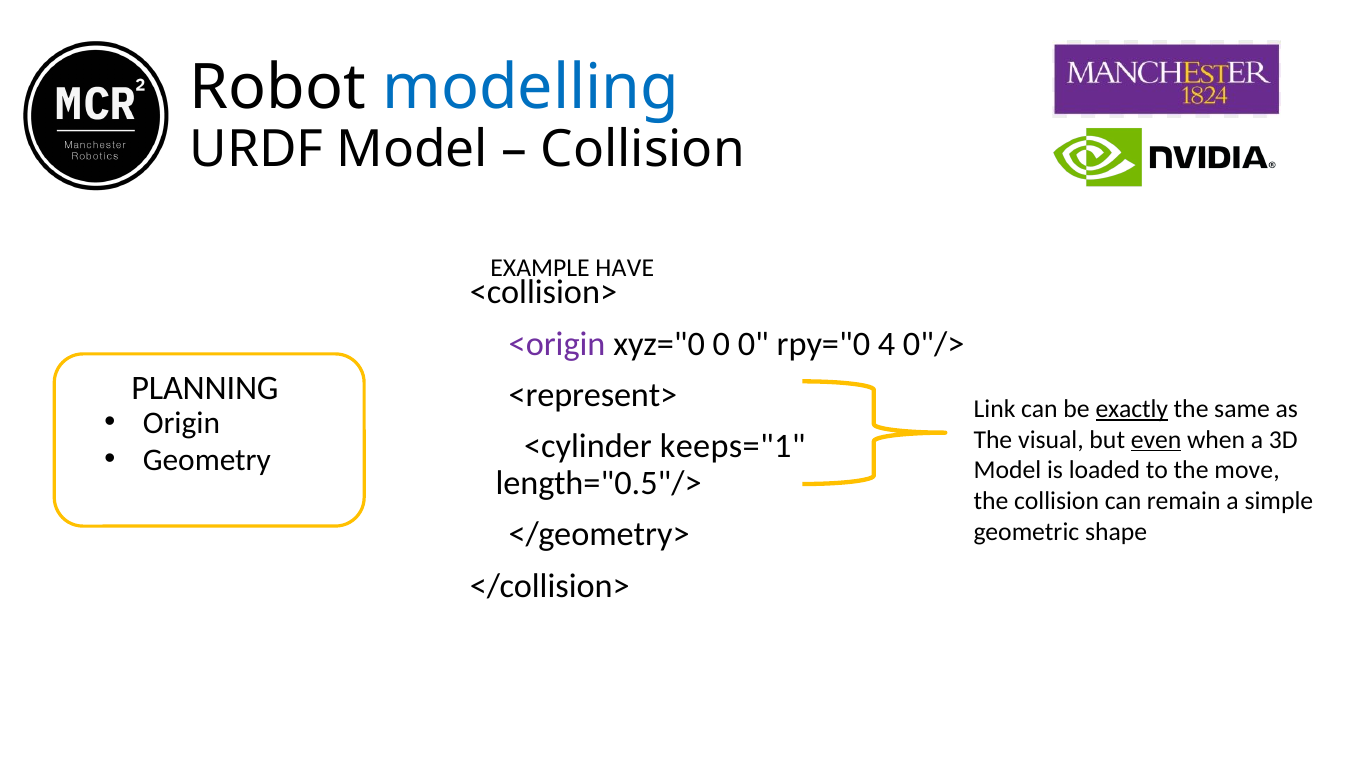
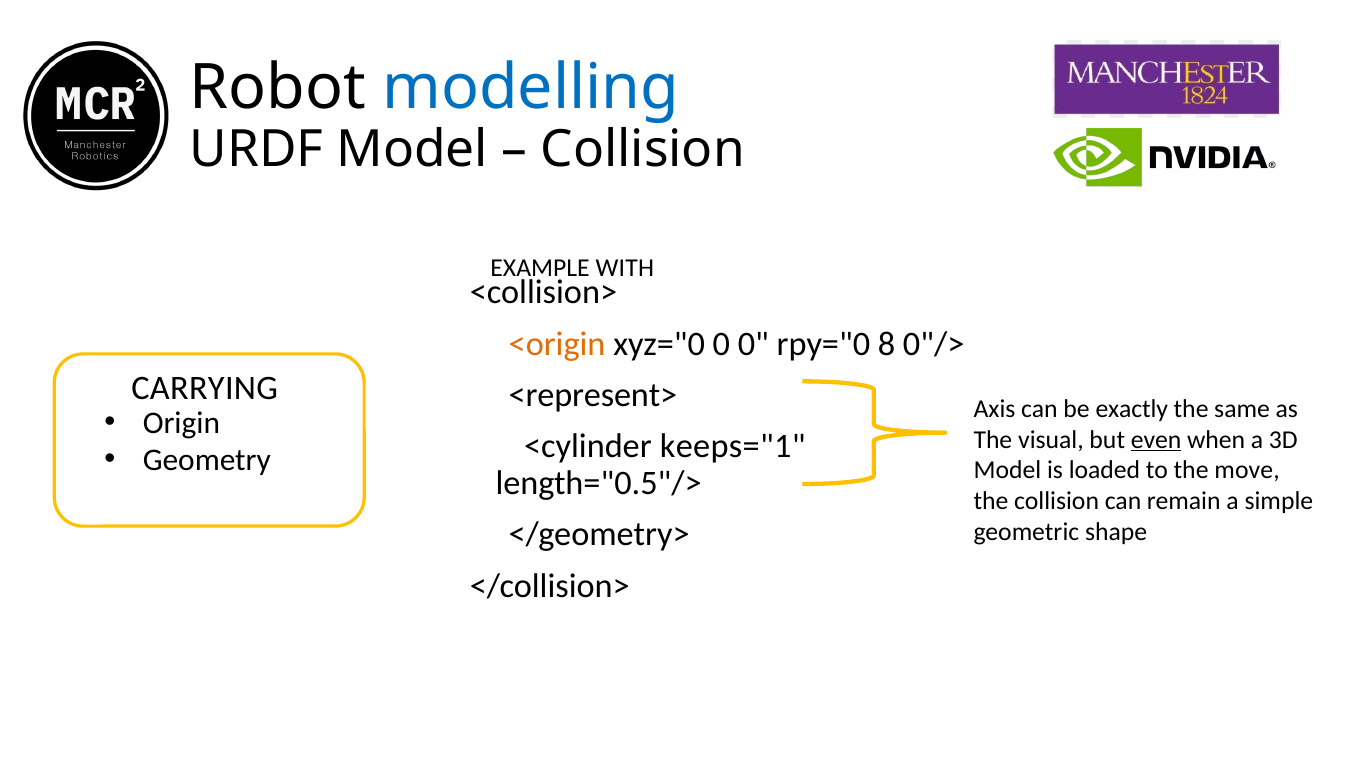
HAVE: HAVE -> WITH (625, 268)
<origin colour: purple -> orange (557, 344)
4: 4 -> 8 (886, 344)
PLANNING: PLANNING -> CARRYING (205, 388)
Link: Link -> Axis (995, 409)
exactly underline: present -> none (1132, 409)
